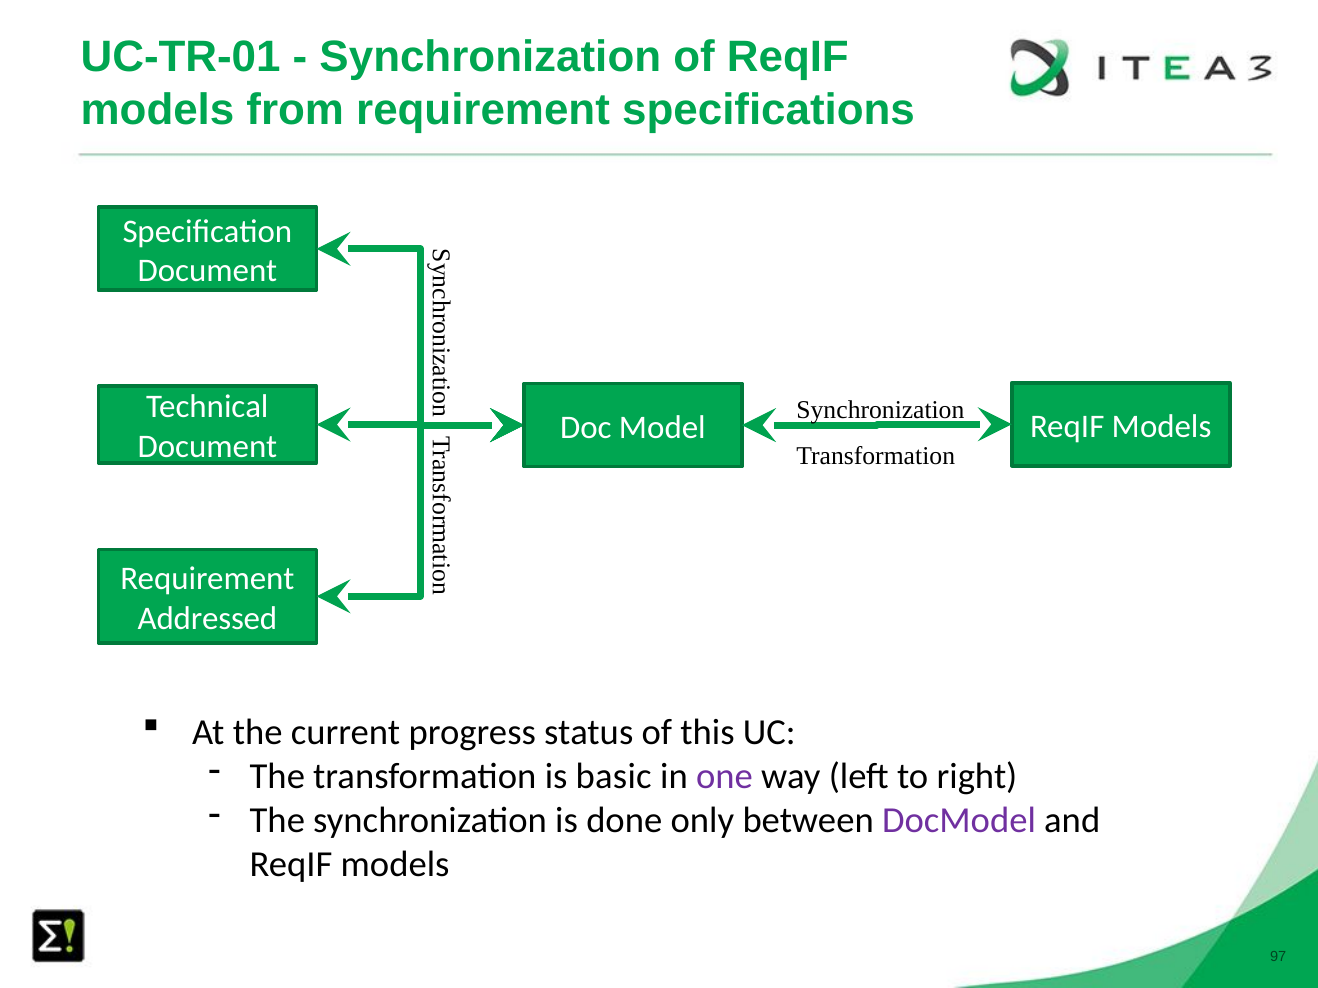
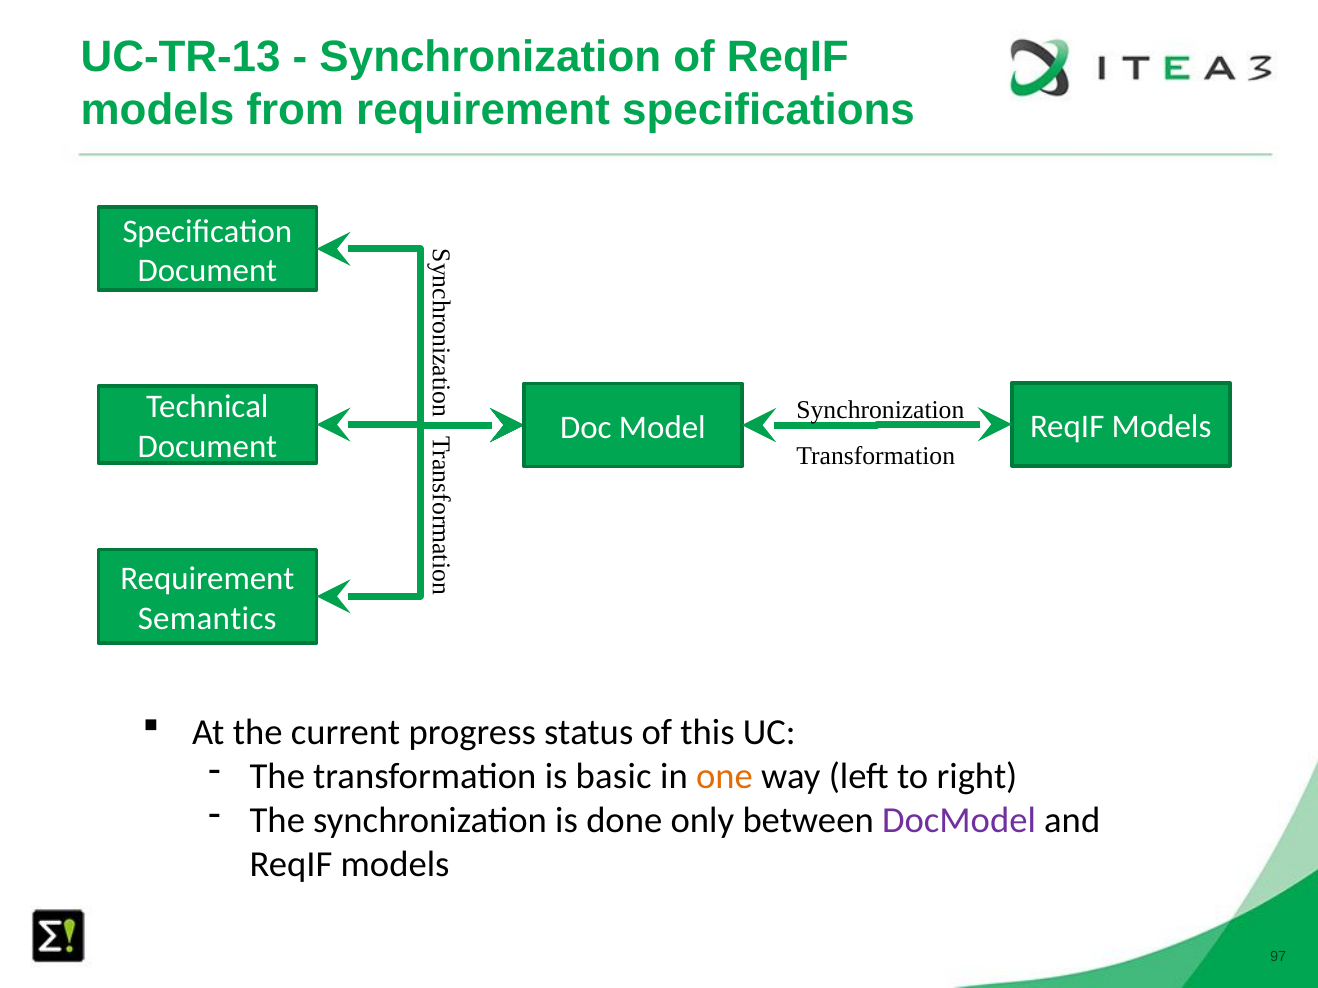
UC-TR-01: UC-TR-01 -> UC-TR-13 (181, 57)
Addressed: Addressed -> Semantics (207, 619)
one colour: purple -> orange (724, 777)
